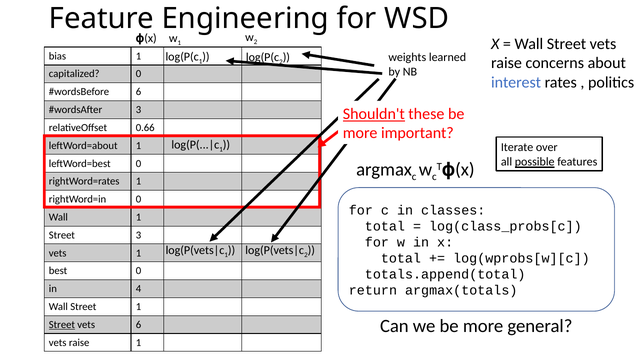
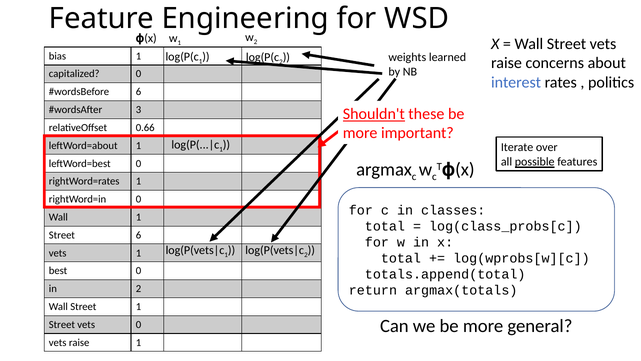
Street 3: 3 -> 6 (138, 235)
in 4: 4 -> 2 (138, 289)
Street underline: present -> none (62, 324)
vets 6: 6 -> 0 (138, 324)
